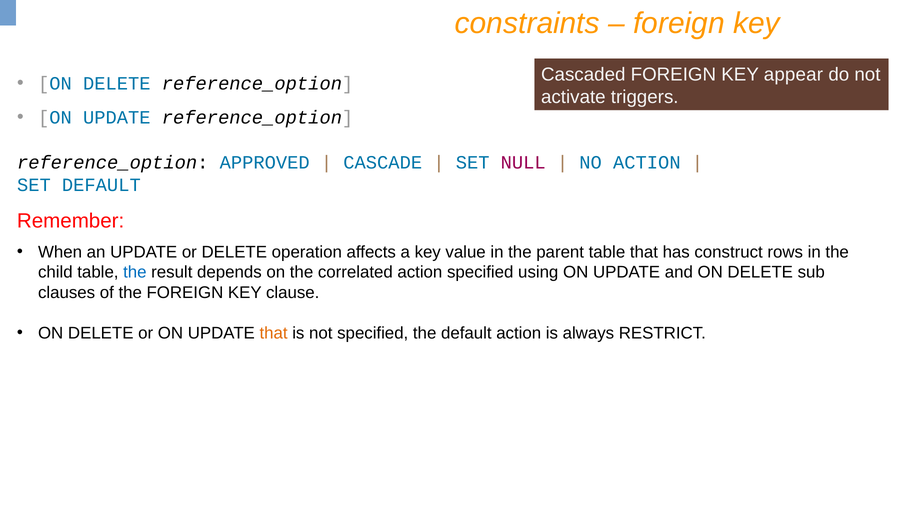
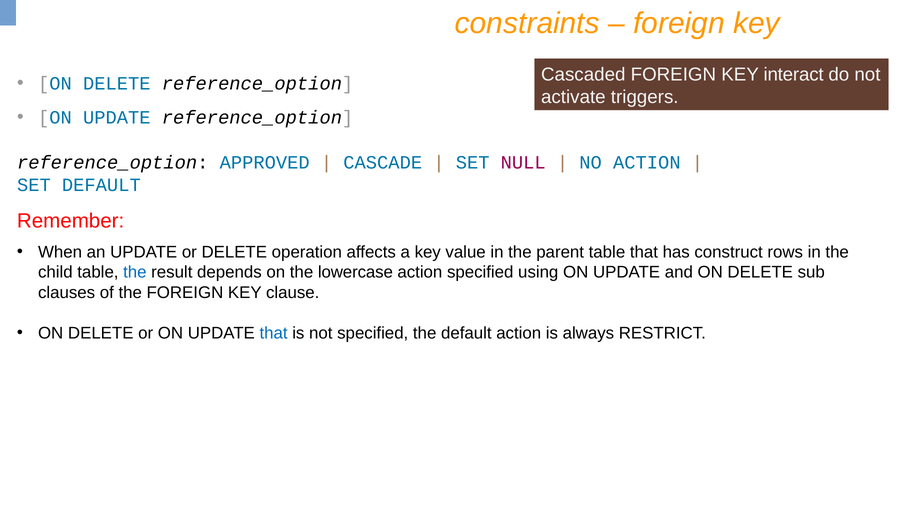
appear: appear -> interact (794, 74)
correlated: correlated -> lowercase (355, 272)
that colour: orange -> blue (274, 333)
